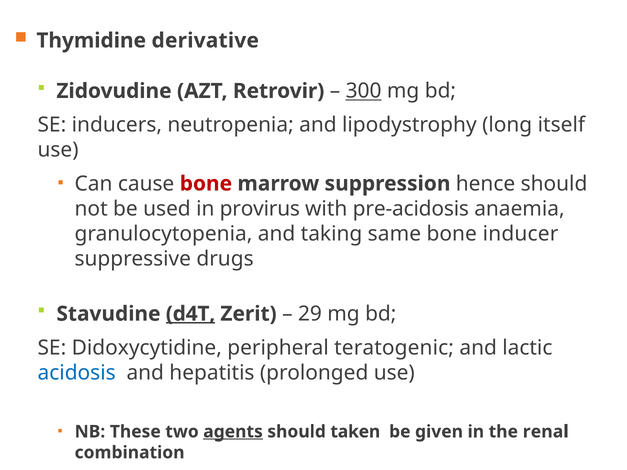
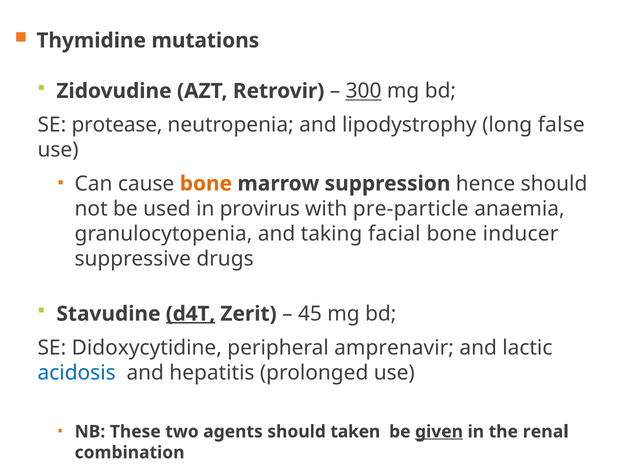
derivative: derivative -> mutations (205, 41)
inducers: inducers -> protease (117, 125)
itself: itself -> false (561, 125)
bone colour: red -> orange (206, 184)
pre-acidosis: pre-acidosis -> pre-particle (411, 209)
same: same -> facial (394, 234)
29: 29 -> 45 (310, 314)
teratogenic: teratogenic -> amprenavir (394, 348)
agents underline: present -> none (233, 432)
given underline: none -> present (439, 432)
